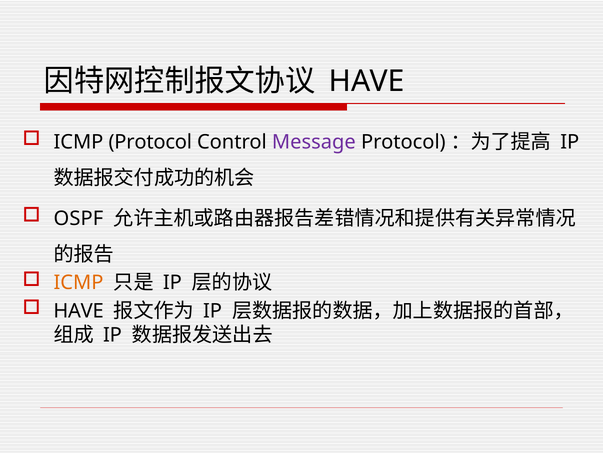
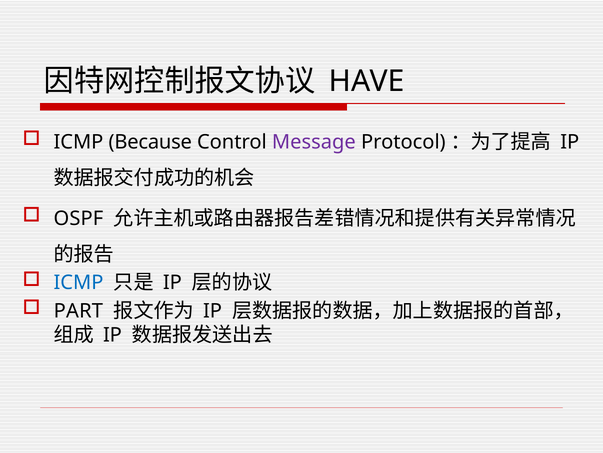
ICMP Protocol: Protocol -> Because (150, 142)
ICMP colour: orange -> blue (78, 282)
HAVE: HAVE -> PART (78, 310)
